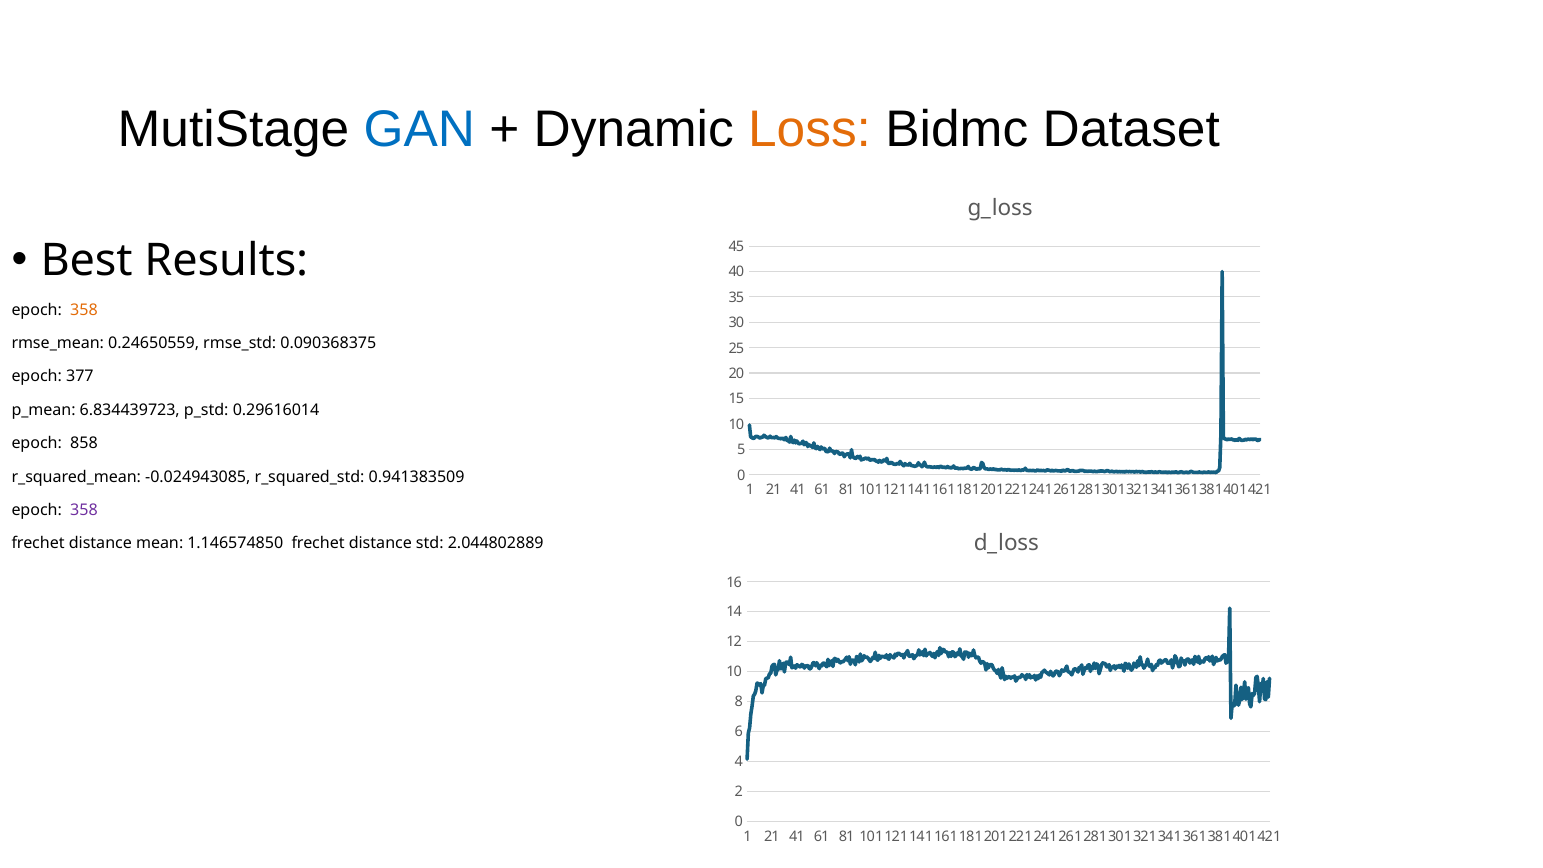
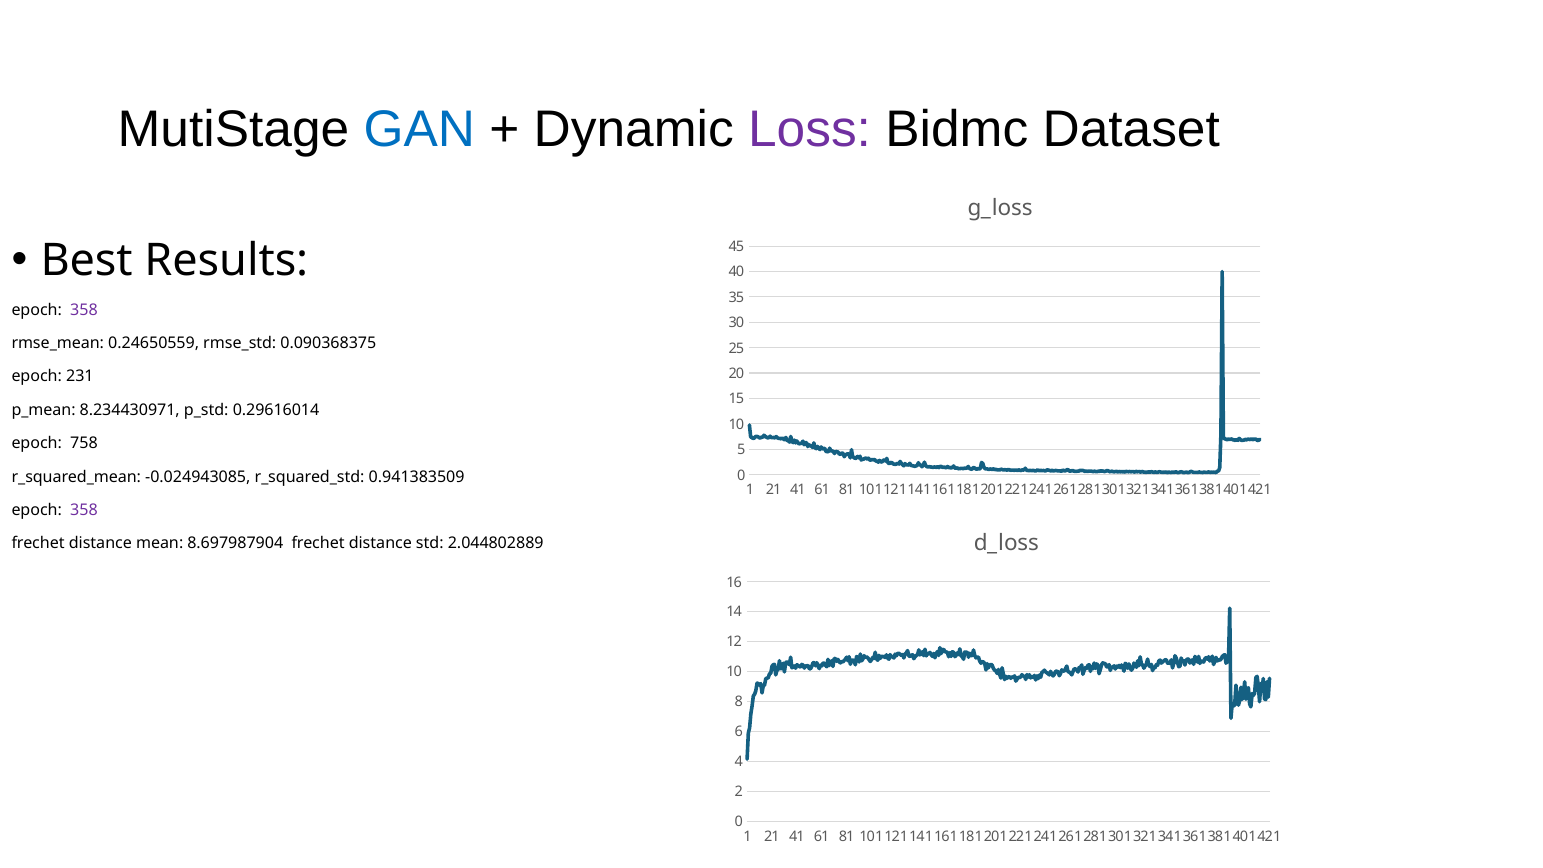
Loss colour: orange -> purple (810, 130)
358 colour: orange -> purple (84, 310)
377: 377 -> 231 (80, 377)
6.834439723: 6.834439723 -> 8.234430971 (130, 410)
858: 858 -> 758 (84, 443)
1.146574850: 1.146574850 -> 8.697987904 (235, 543)
